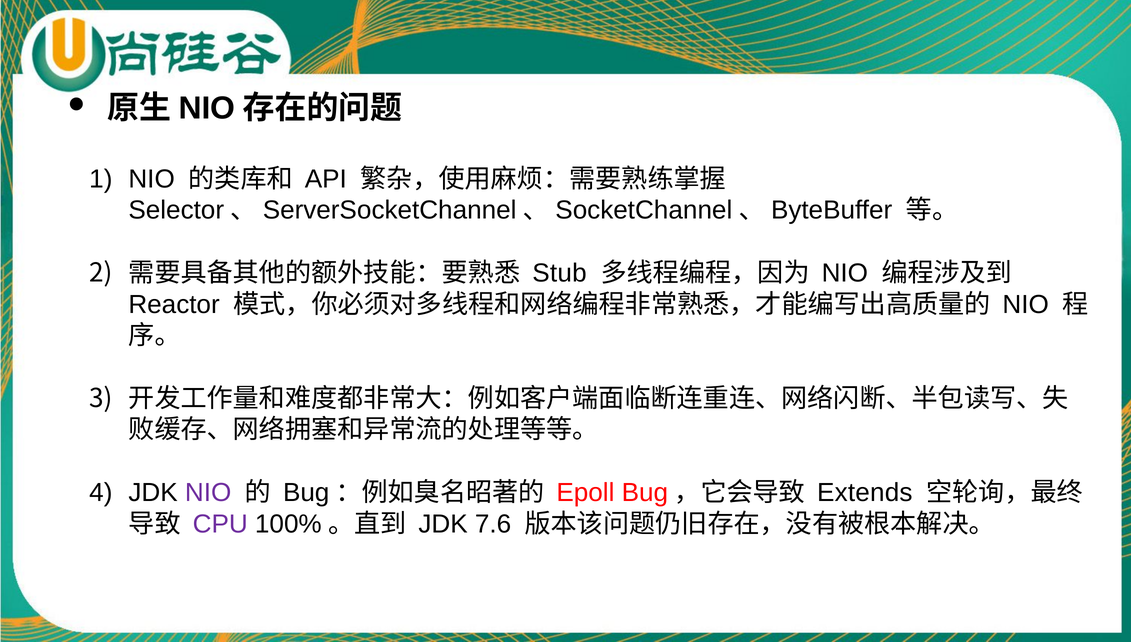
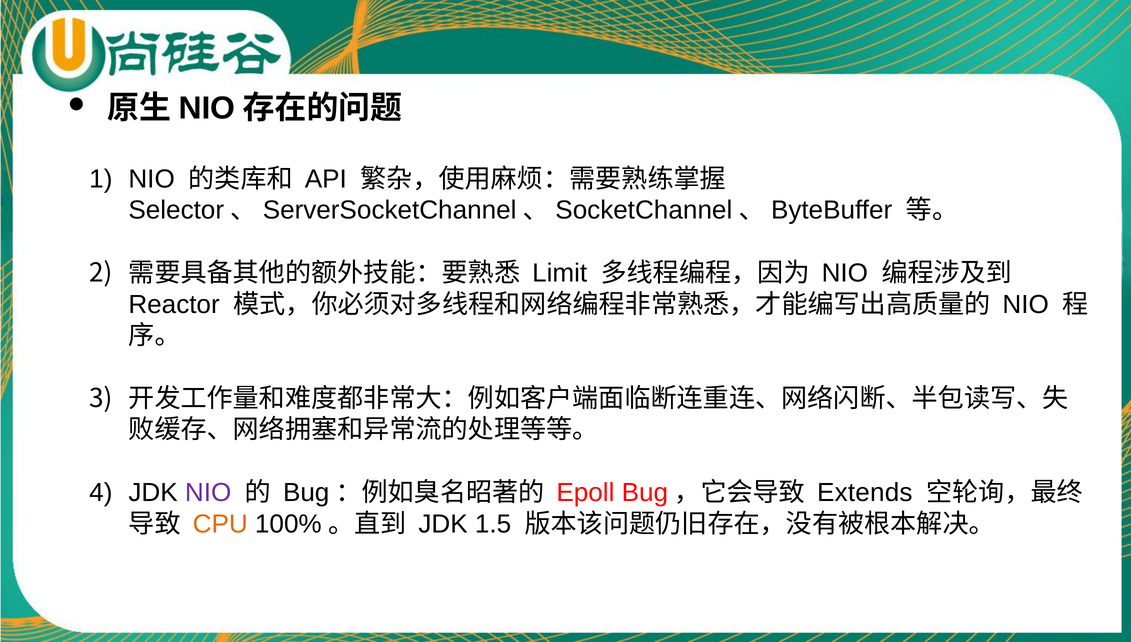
Stub: Stub -> Limit (560, 273)
CPU colour: purple -> orange (220, 524)
7.6: 7.6 -> 1.5 (493, 524)
